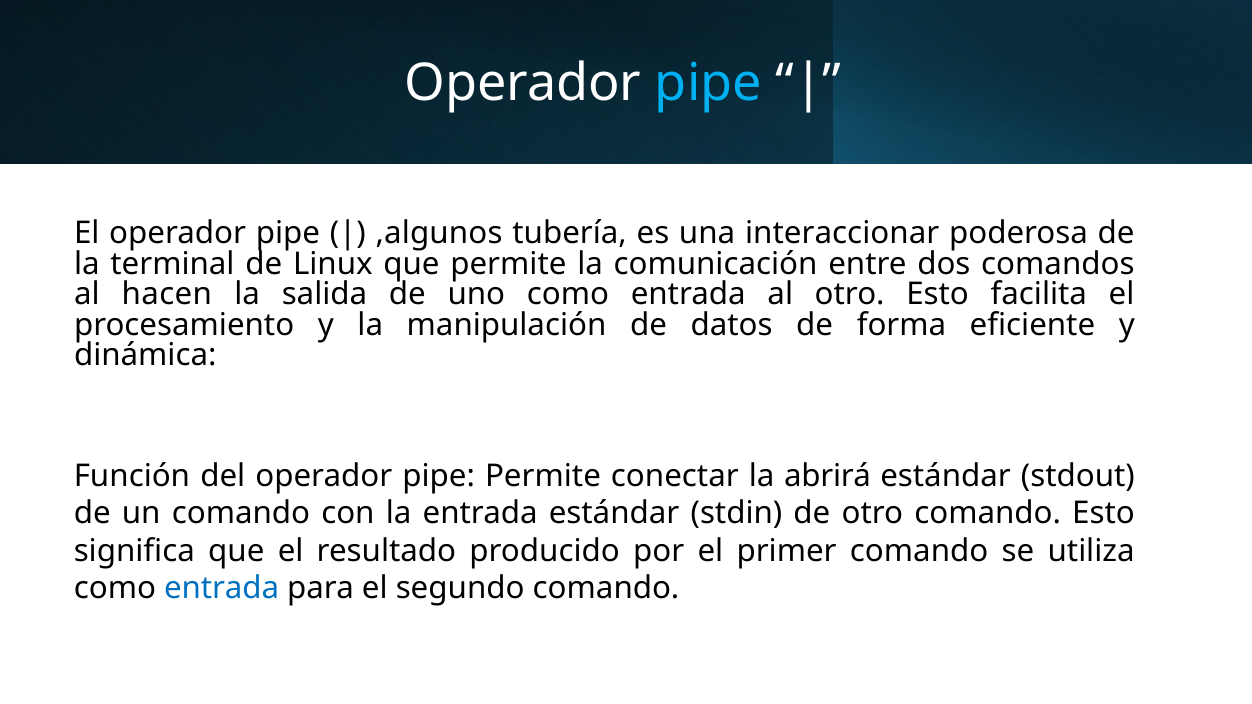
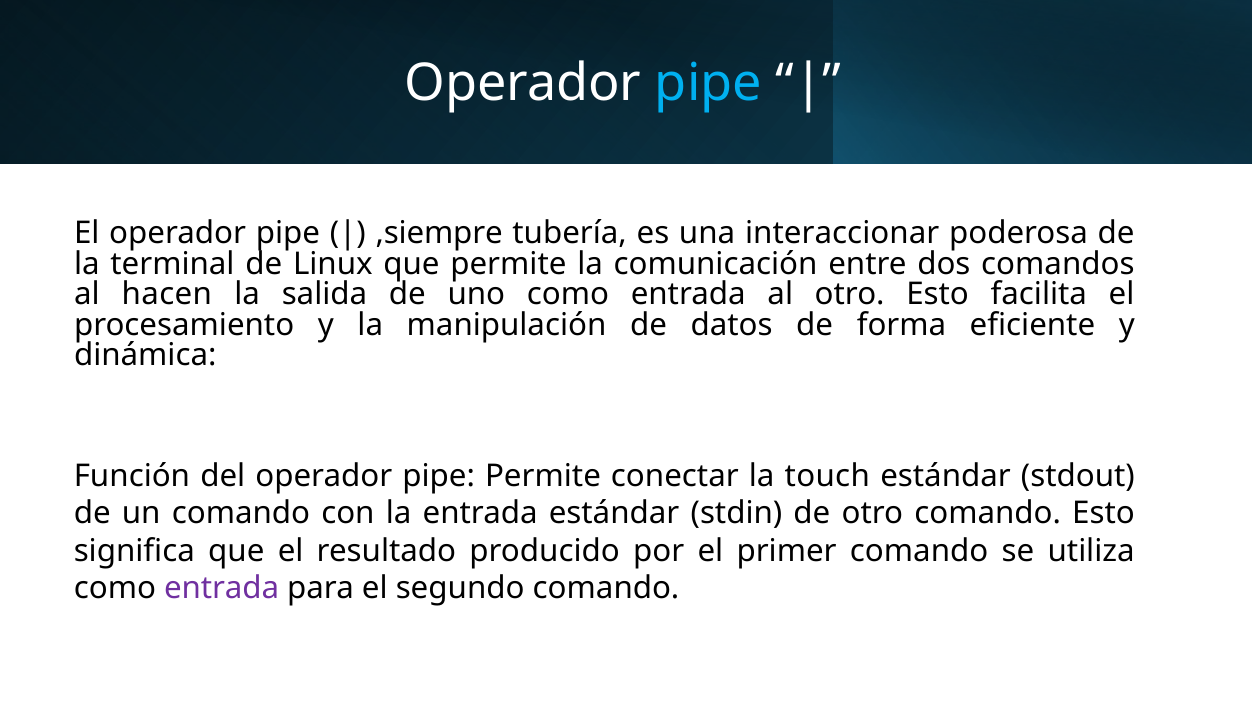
,algunos: ,algunos -> ,siempre (439, 234)
abrirá: abrirá -> touch (827, 476)
entrada colour: blue -> purple (222, 589)
